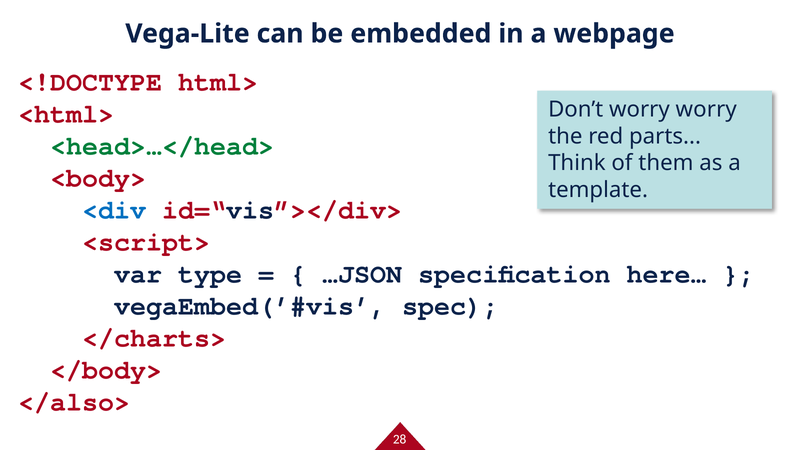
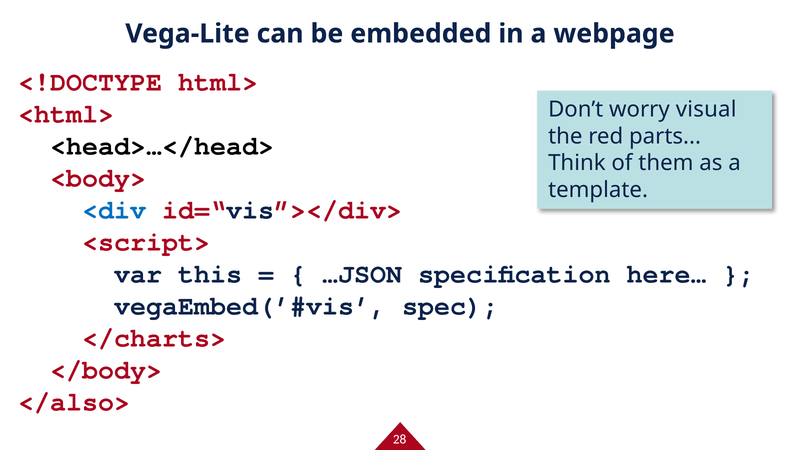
worry worry: worry -> visual (706, 110)
<head>…</head> colour: green -> black (162, 146)
type: type -> this (210, 274)
